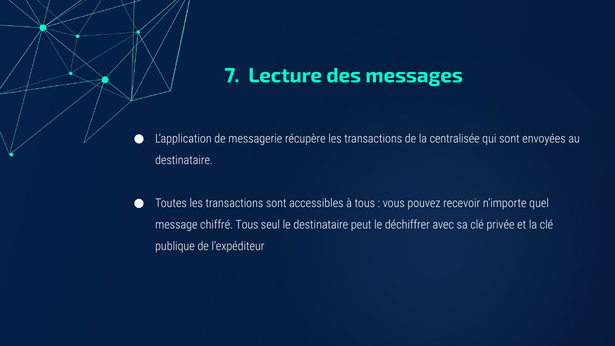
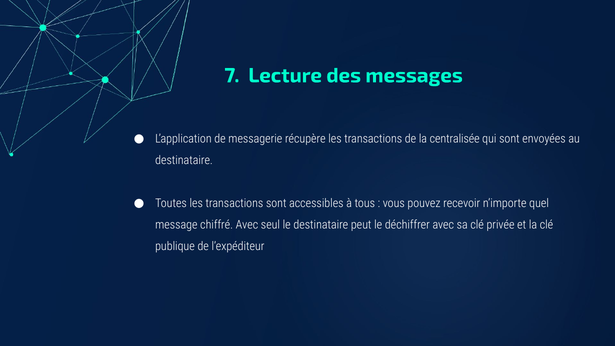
chiffré Tous: Tous -> Avec (247, 225)
